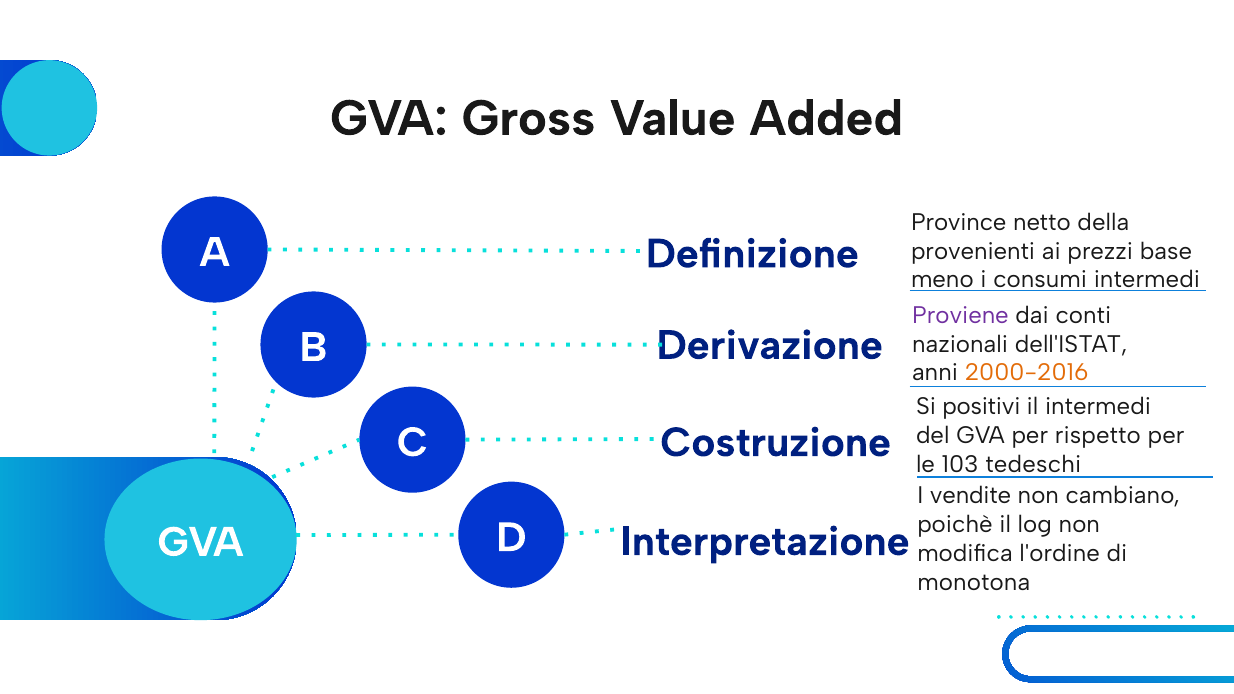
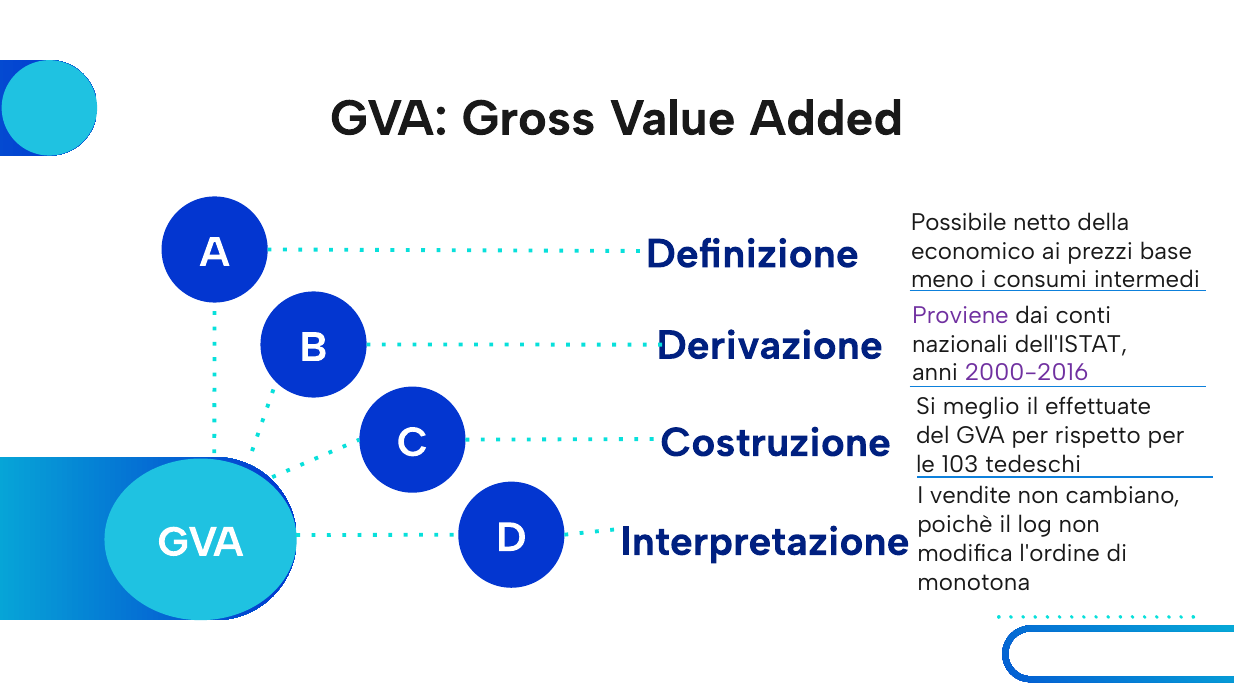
Province: Province -> Possibile (959, 222)
provenienti: provenienti -> economico (973, 251)
2000-2016 colour: orange -> purple (1027, 373)
positivi: positivi -> meglio (981, 407)
il intermedi: intermedi -> effettuate (1098, 407)
